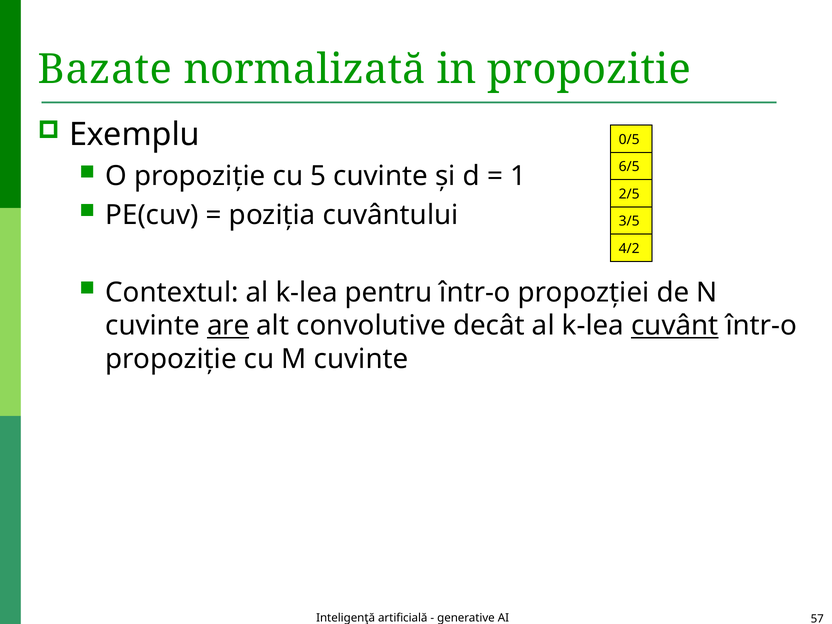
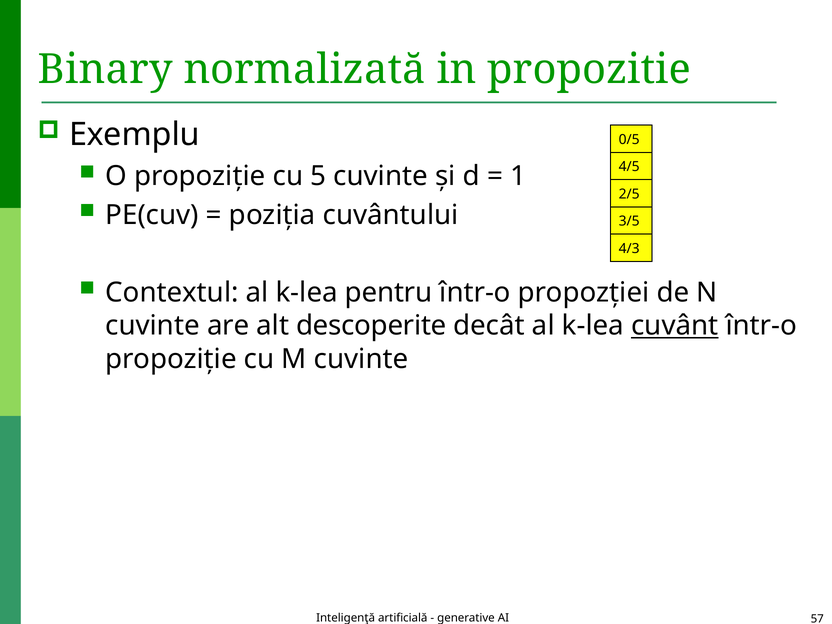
Bazate: Bazate -> Binary (105, 70)
6/5: 6/5 -> 4/5 (629, 167)
4/2: 4/2 -> 4/3 (629, 248)
are underline: present -> none (228, 326)
convolutive: convolutive -> descoperite (371, 326)
